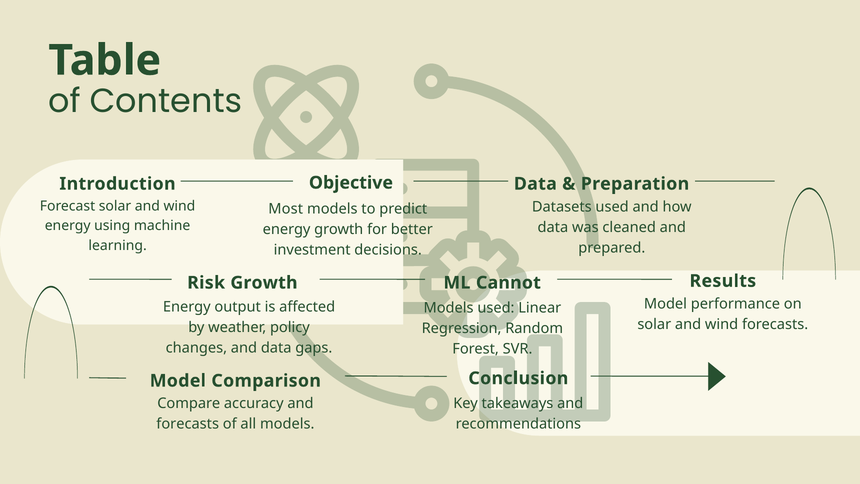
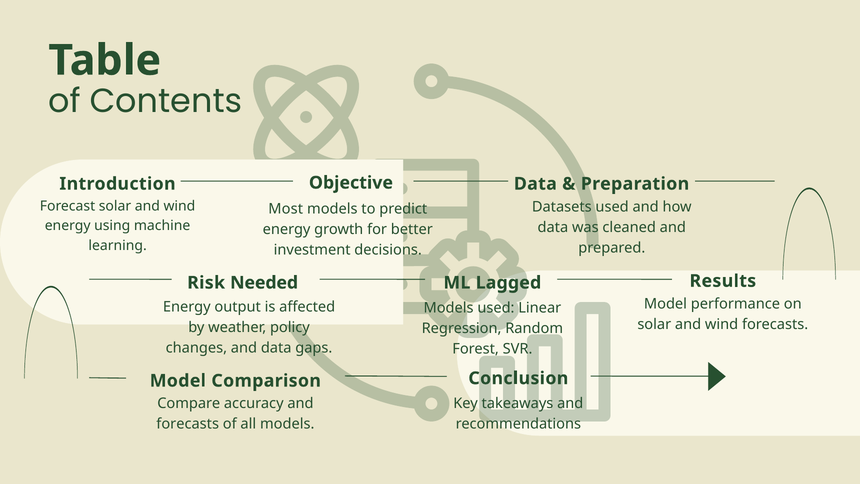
Risk Growth: Growth -> Needed (264, 283)
Cannot: Cannot -> Lagged (508, 283)
